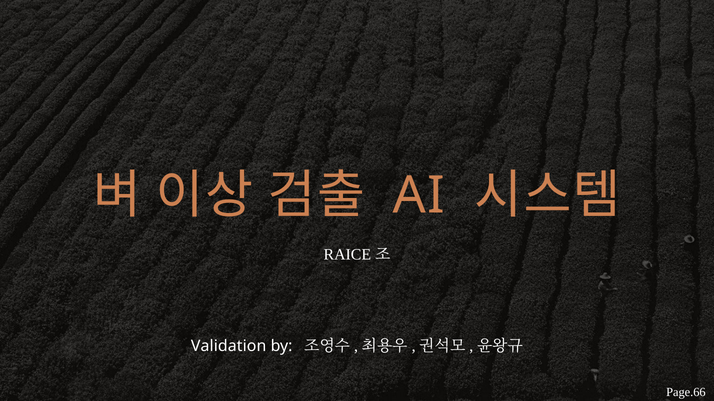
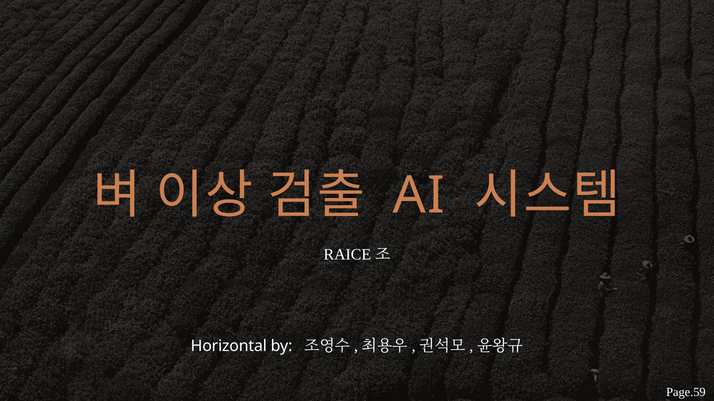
Validation: Validation -> Horizontal (229, 347)
Page.66: Page.66 -> Page.59 (686, 393)
